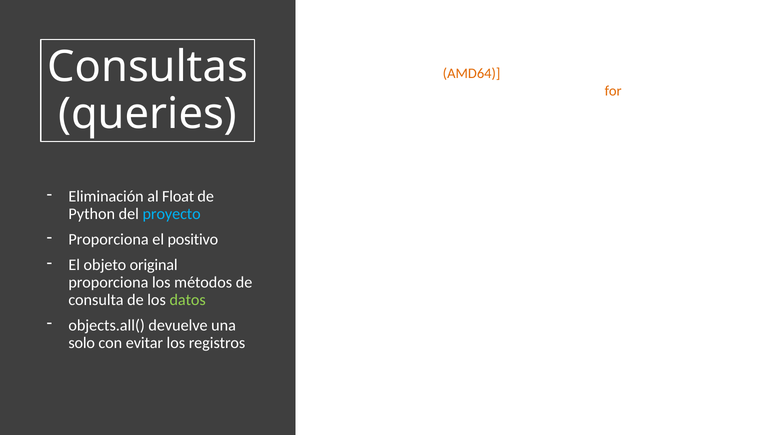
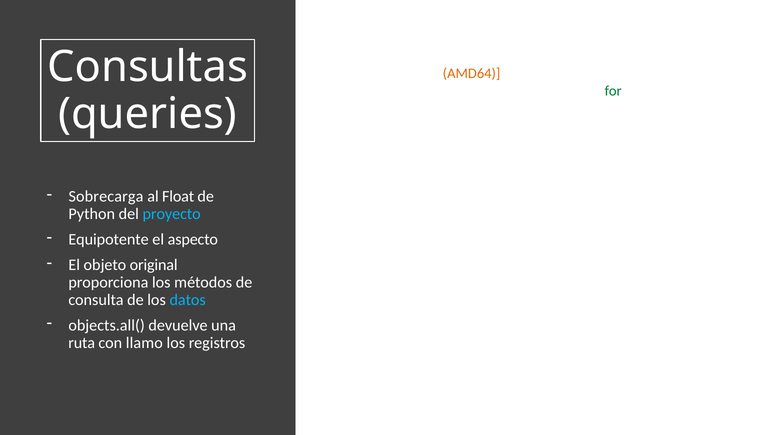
for colour: orange -> green (613, 91)
Eliminación: Eliminación -> Sobrecarga (106, 197)
Proporciona: Proporciona -> Equipotente (109, 240)
positivo: positivo -> aspecto (193, 240)
datos colour: light green -> light blue (188, 300)
solo: solo -> ruta (82, 343)
evitar: evitar -> llamo (144, 343)
